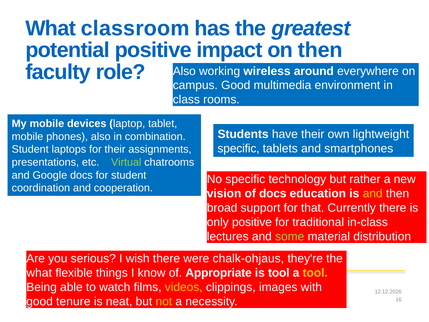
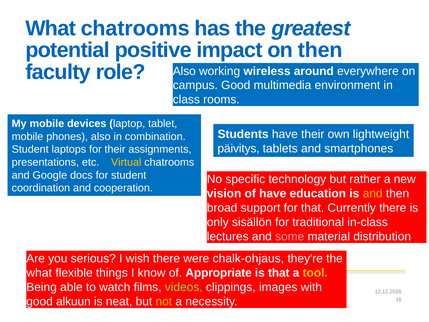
What classroom: classroom -> chatrooms (135, 28)
specific: specific -> päivitys (239, 148)
Virtual colour: light green -> yellow (126, 162)
of docs: docs -> have (273, 194)
only positive: positive -> sisällön (252, 222)
some colour: light green -> pink (290, 236)
is tool: tool -> that (279, 273)
videos colour: yellow -> light green (184, 287)
tenure: tenure -> alkuun (73, 301)
